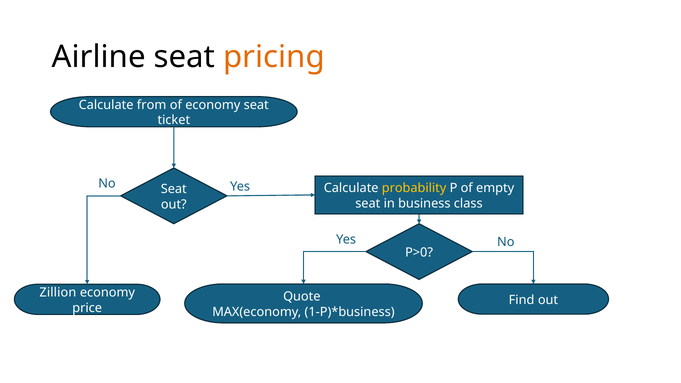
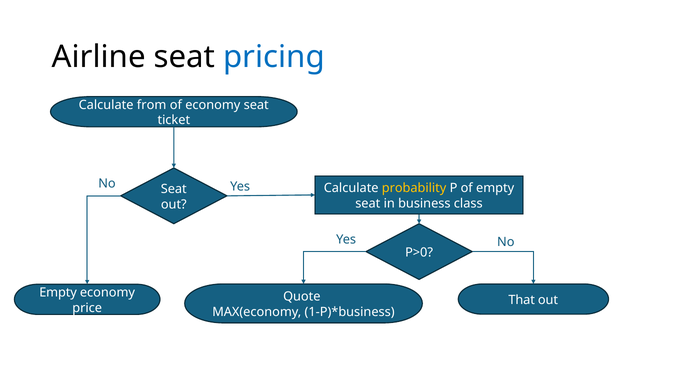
pricing colour: orange -> blue (274, 57)
Zillion: Zillion -> Empty (58, 293)
Find: Find -> That (522, 300)
